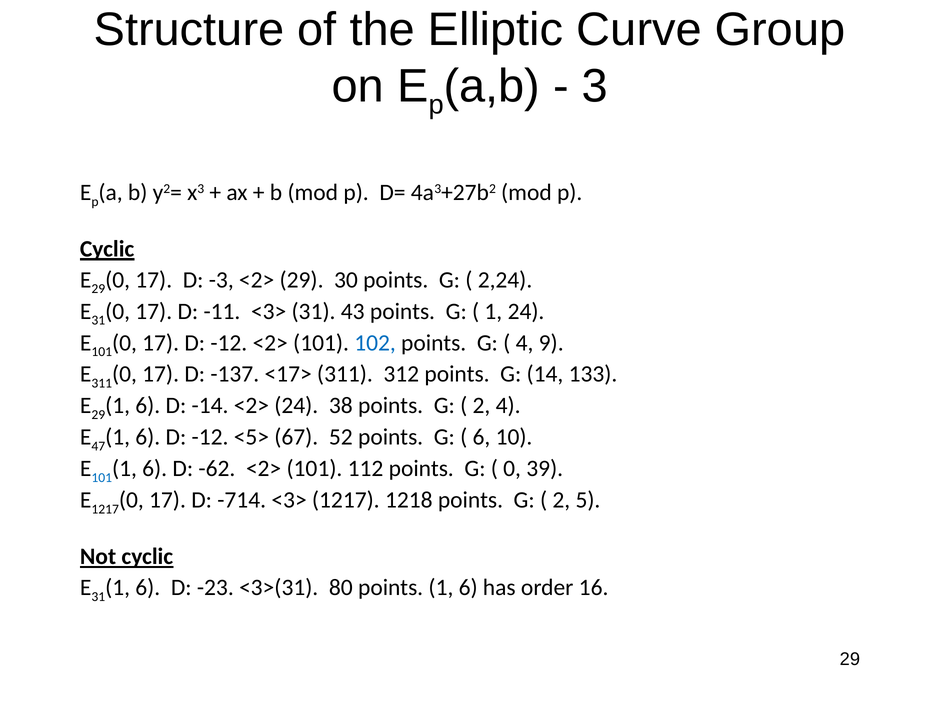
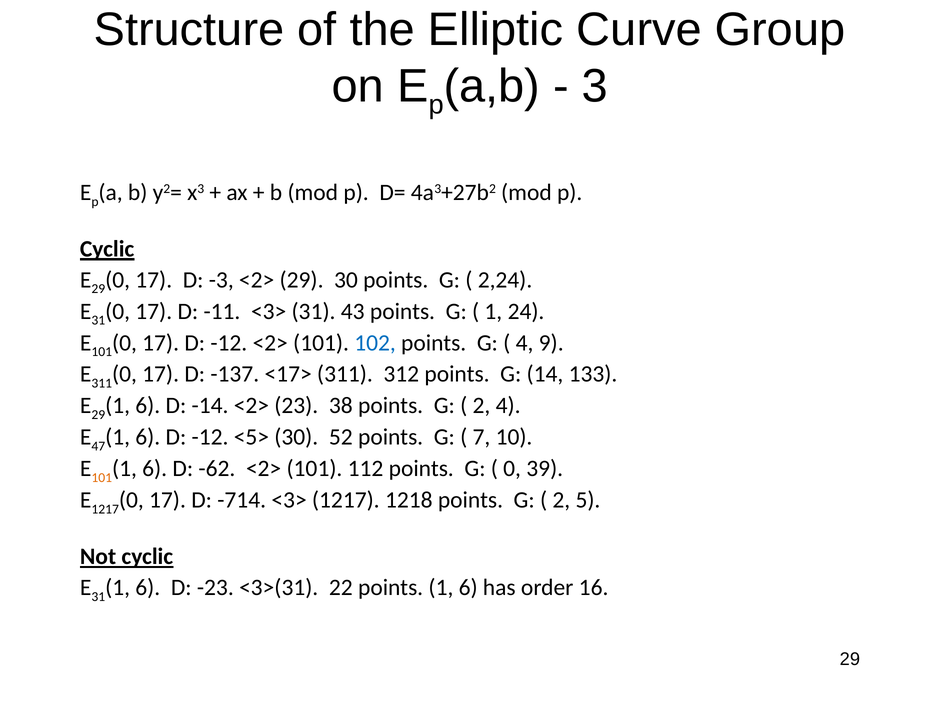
<2> 24: 24 -> 23 (296, 406)
<5> 67: 67 -> 30 (296, 437)
6: 6 -> 7 (481, 437)
101 colour: blue -> orange (102, 478)
80: 80 -> 22 (341, 588)
